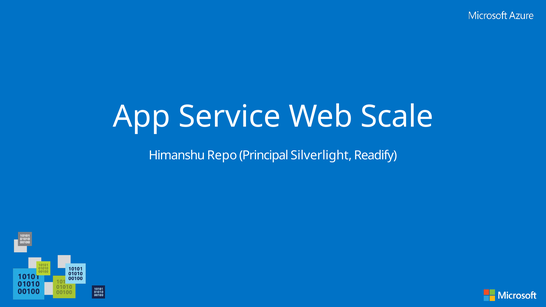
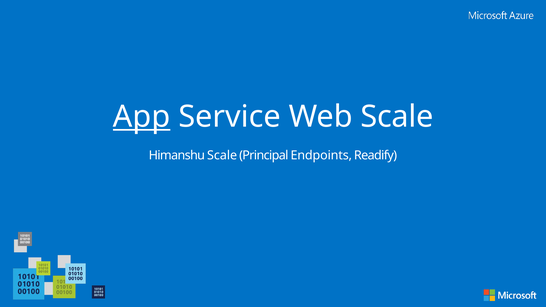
App underline: none -> present (142, 117)
Himanshu Repo: Repo -> Scale (222, 155)
Silverlight: Silverlight -> Endpoints (321, 155)
